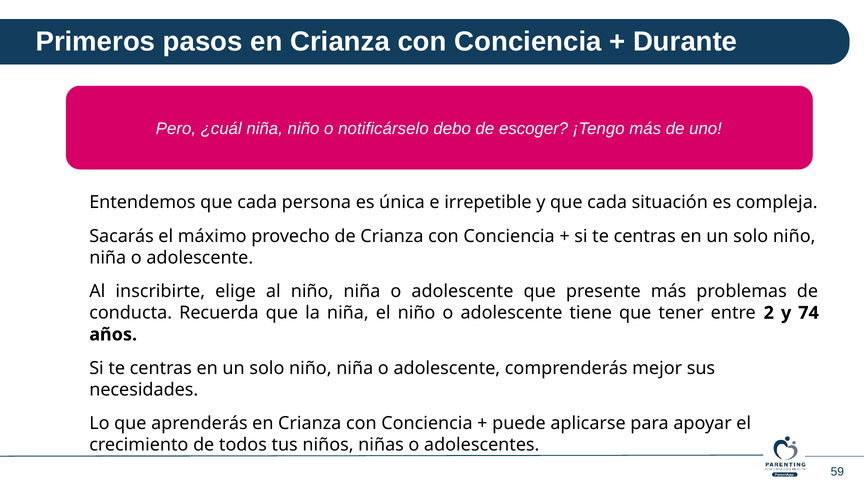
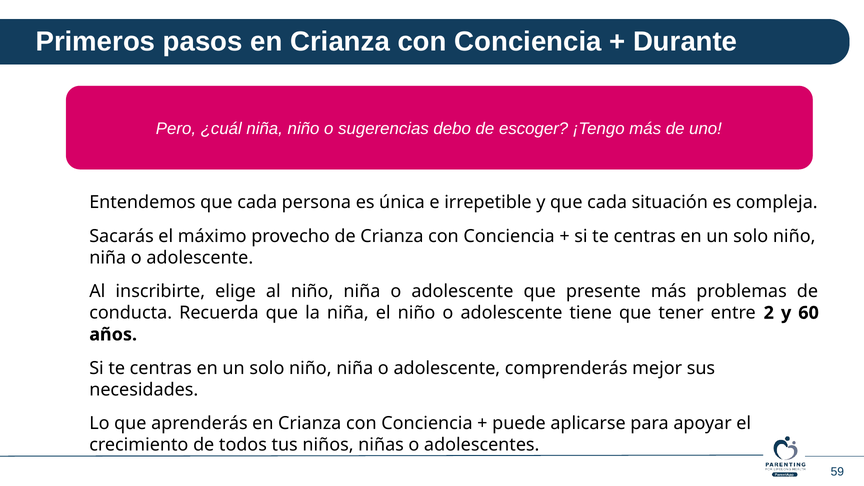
notificárselo: notificárselo -> sugerencias (384, 129)
74: 74 -> 60 (809, 313)
